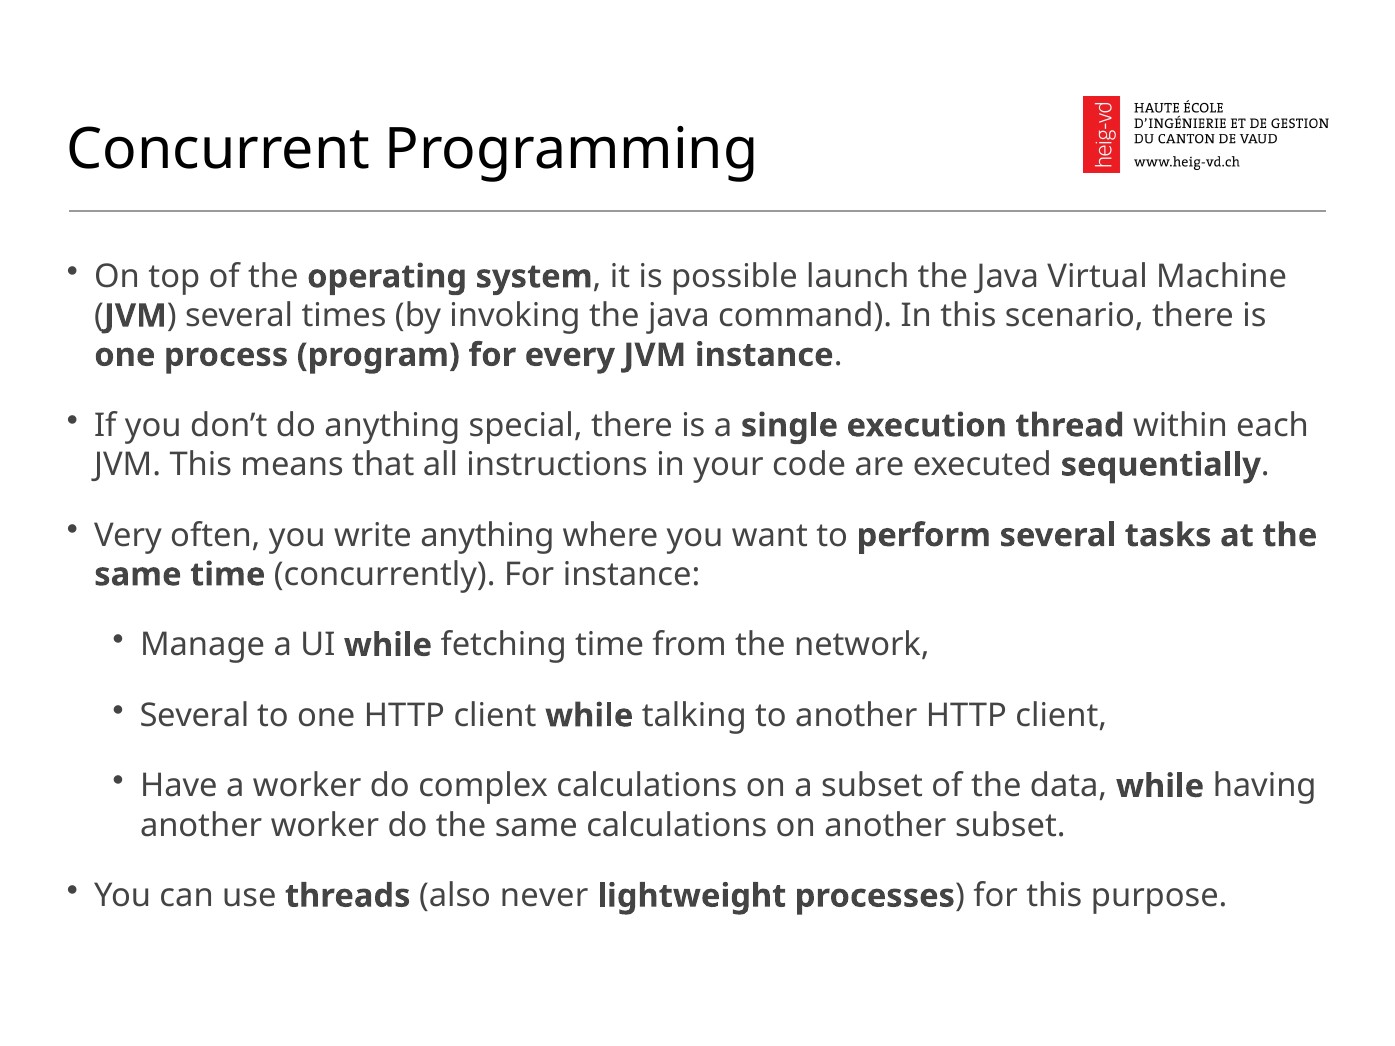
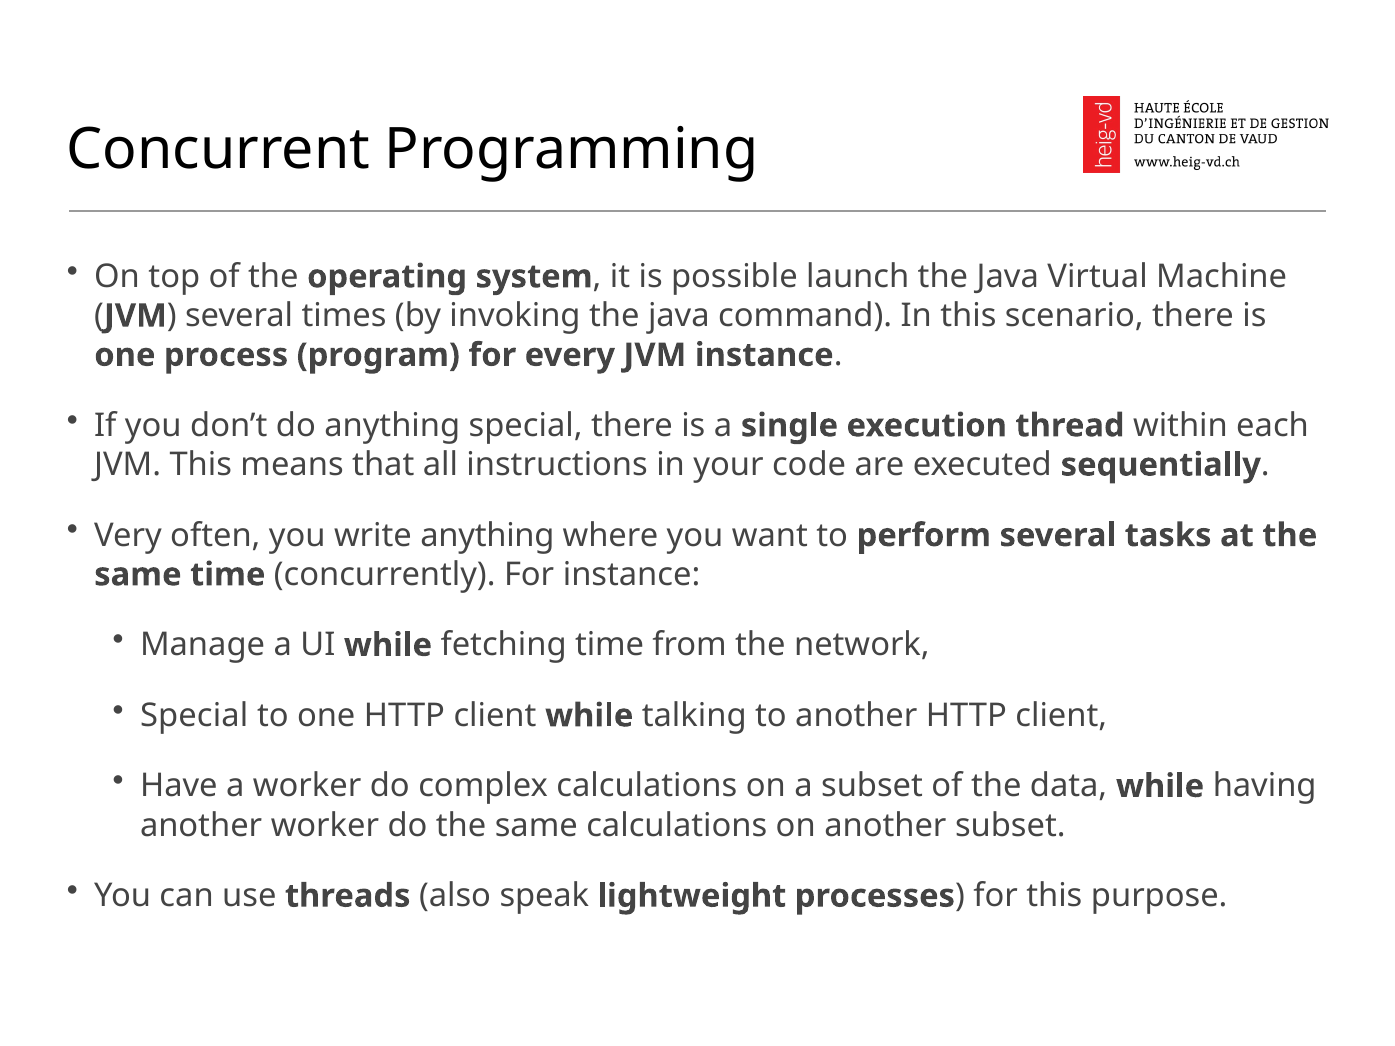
Several: Several -> Special (194, 716)
never: never -> speak (544, 896)
